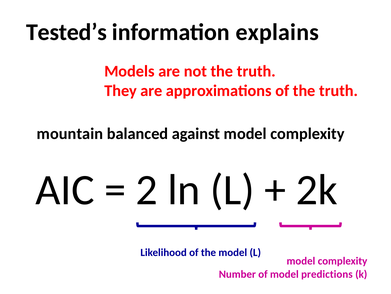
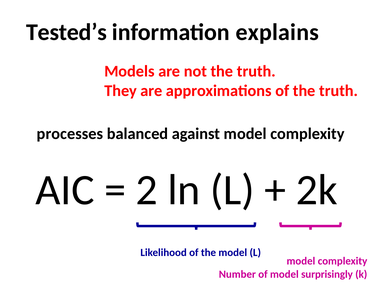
mountain: mountain -> processes (70, 133)
predictions: predictions -> surprisingly (327, 273)
